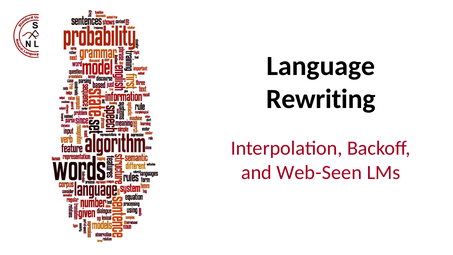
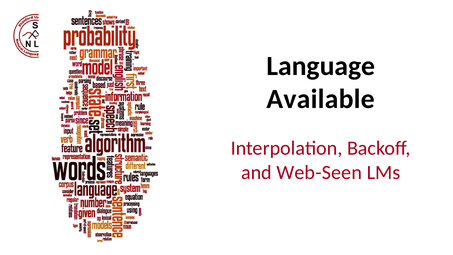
Rewriting: Rewriting -> Available (321, 99)
